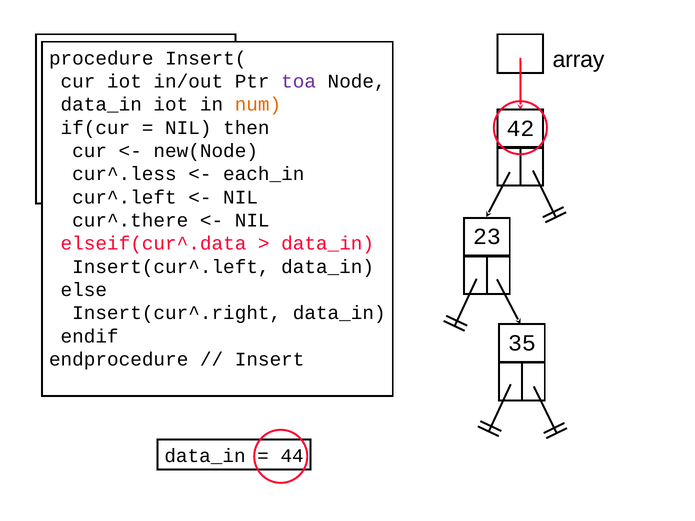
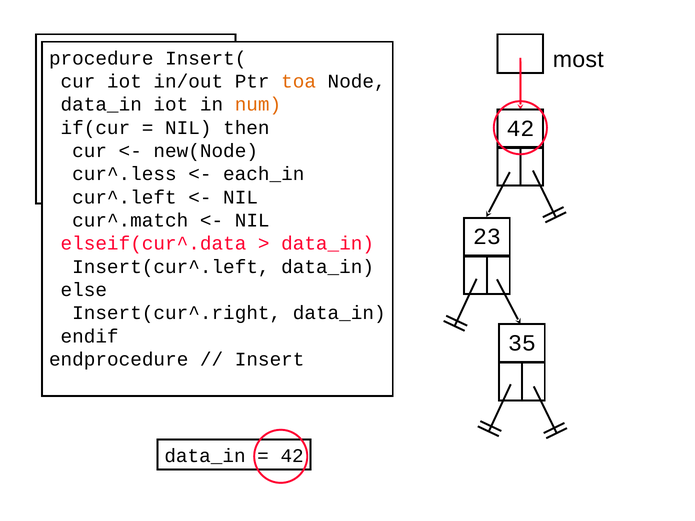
array: array -> most (578, 60)
toa colour: purple -> orange (299, 81)
cur^.there: cur^.there -> cur^.match (130, 220)
44: 44 -> 42 (292, 456)
